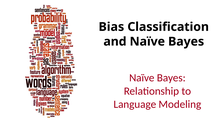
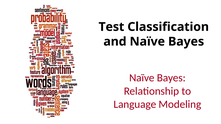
Bias: Bias -> Test (111, 27)
